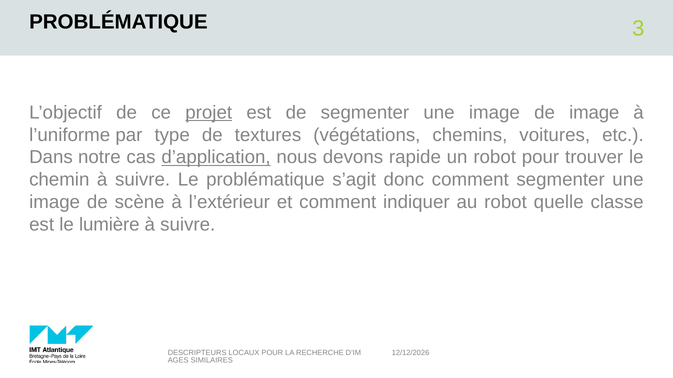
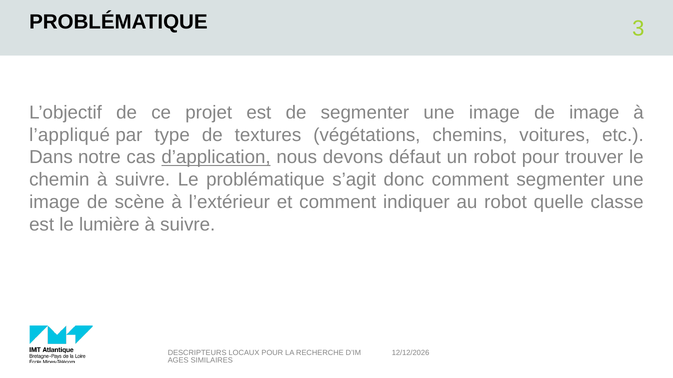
projet underline: present -> none (209, 113)
l’uniforme: l’uniforme -> l’appliqué (70, 135)
rapide: rapide -> défaut (415, 158)
